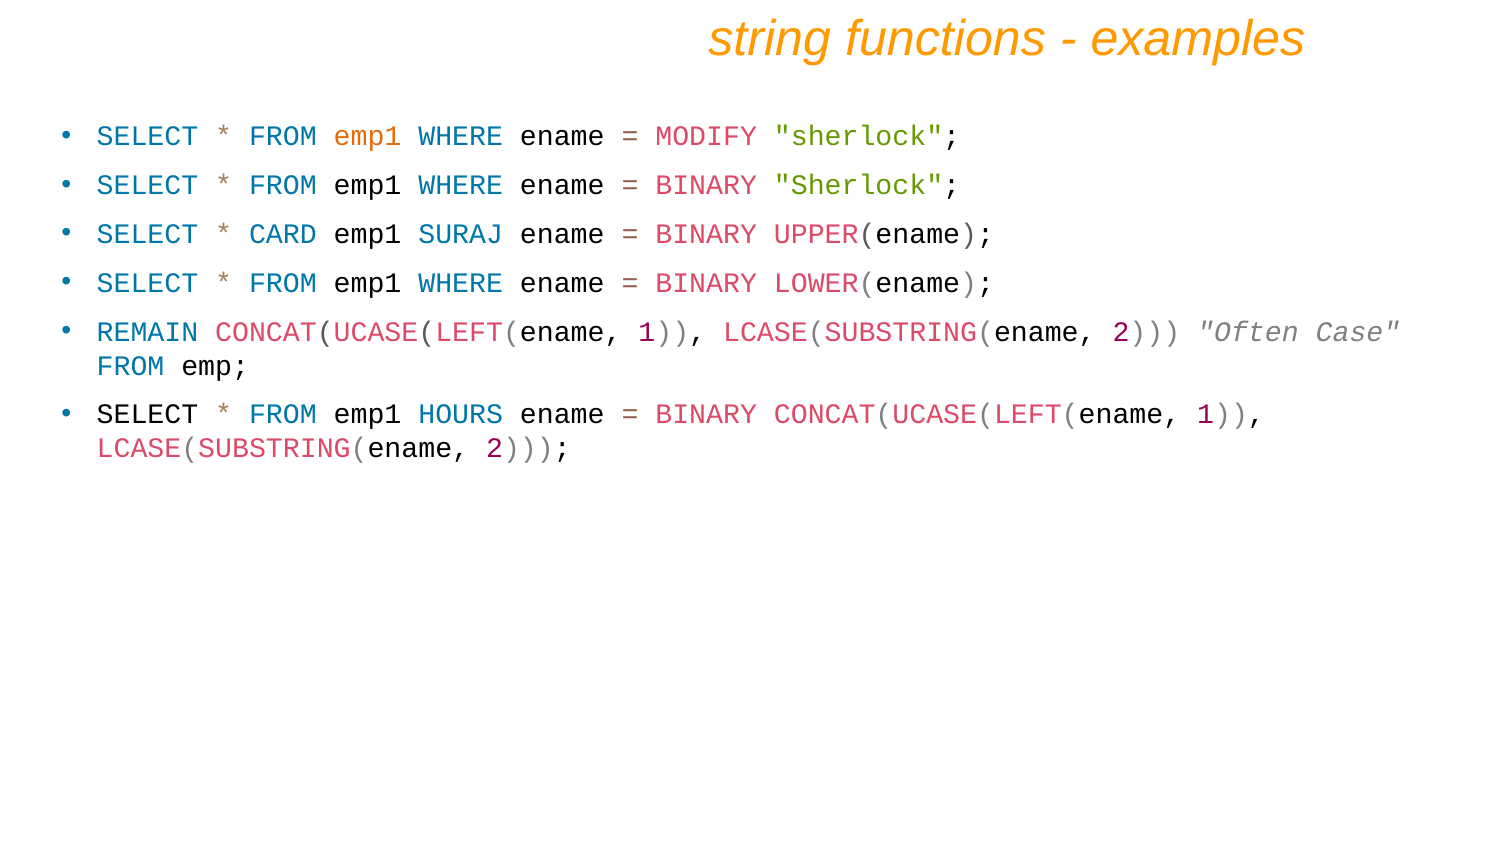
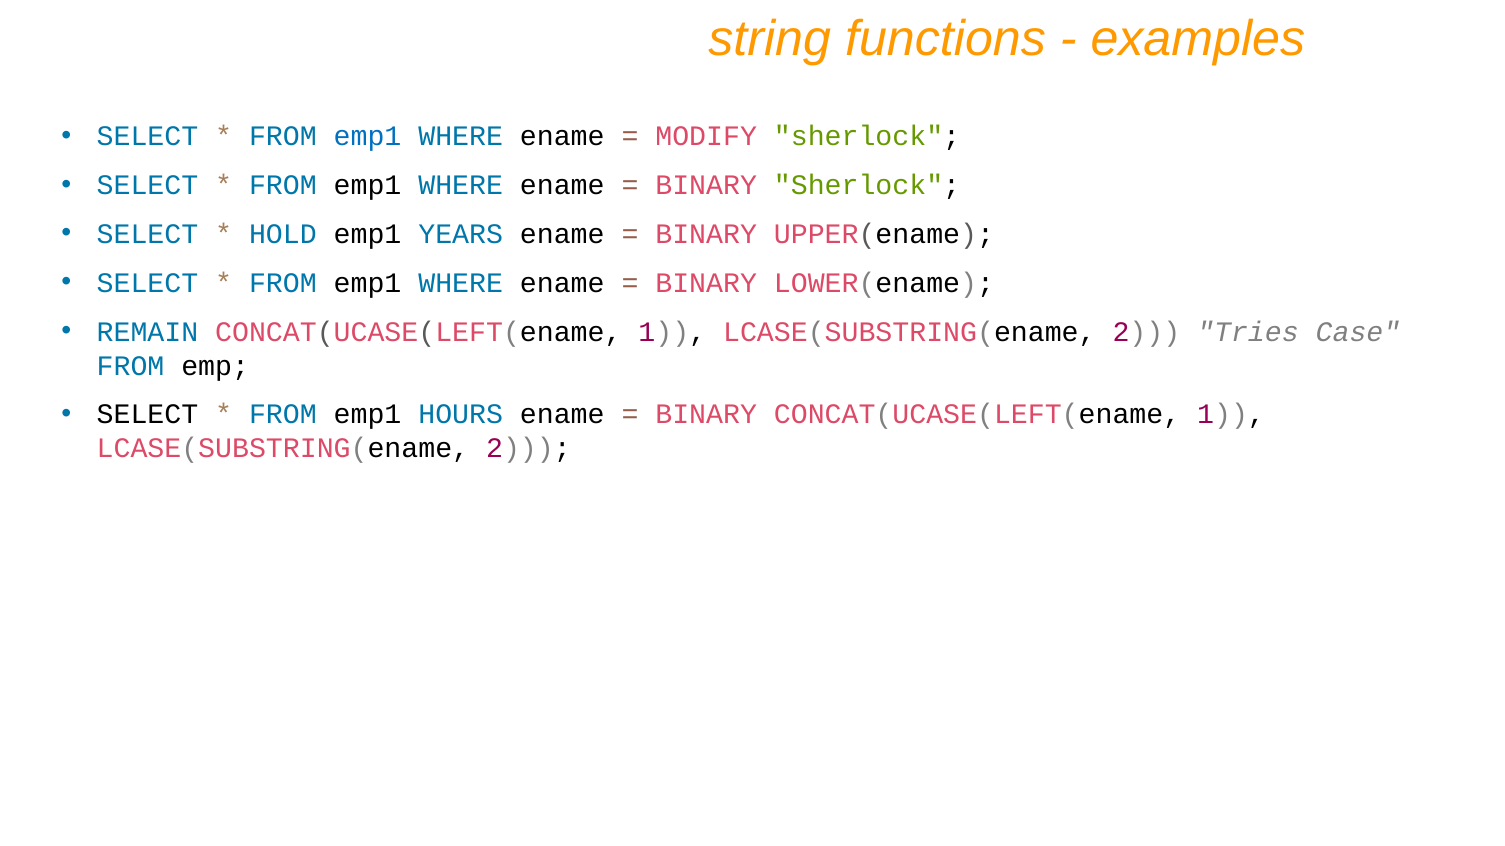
emp1 colour: orange -> blue (368, 137)
CARD: CARD -> HOLD (283, 234)
SURAJ: SURAJ -> YEARS (461, 234)
Often: Often -> Tries (1248, 332)
